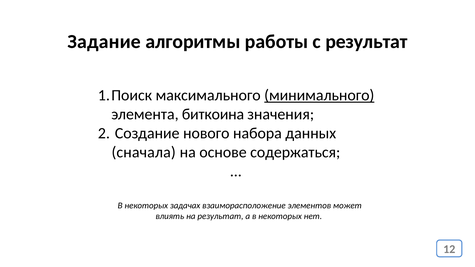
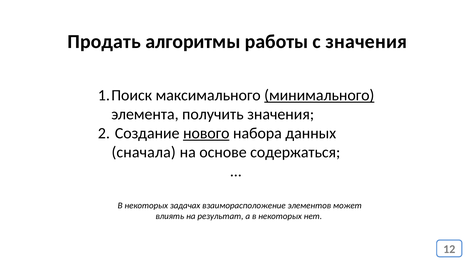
Задание: Задание -> Продать (104, 42)
с результат: результат -> значения (366, 42)
биткоина: биткоина -> получить (213, 114)
нового underline: none -> present (206, 133)
